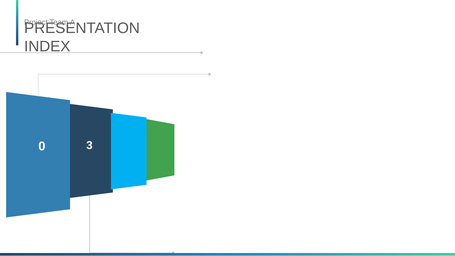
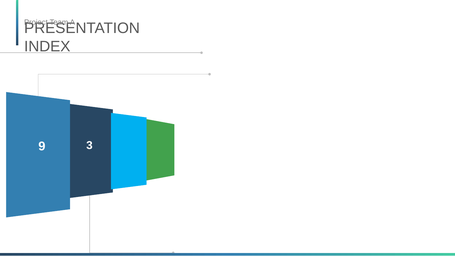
0: 0 -> 9 (42, 146)
